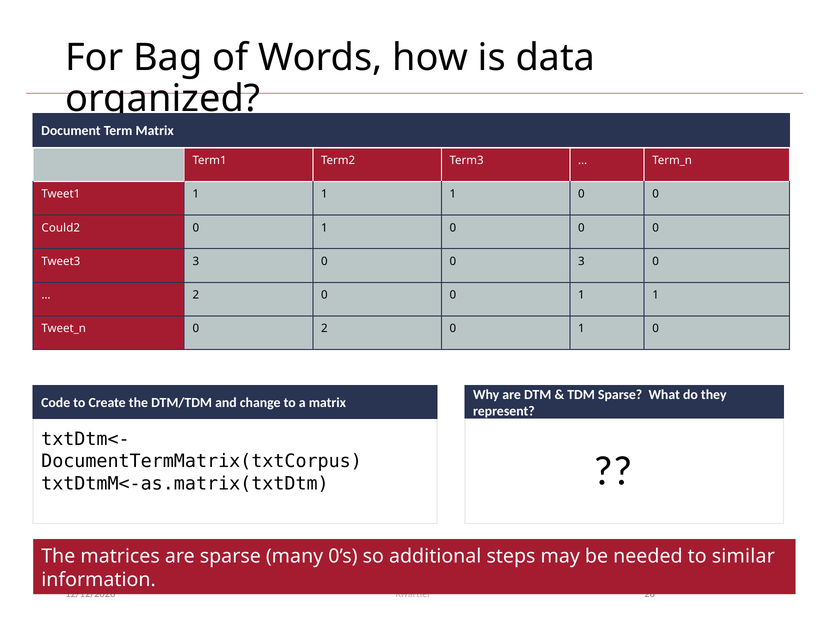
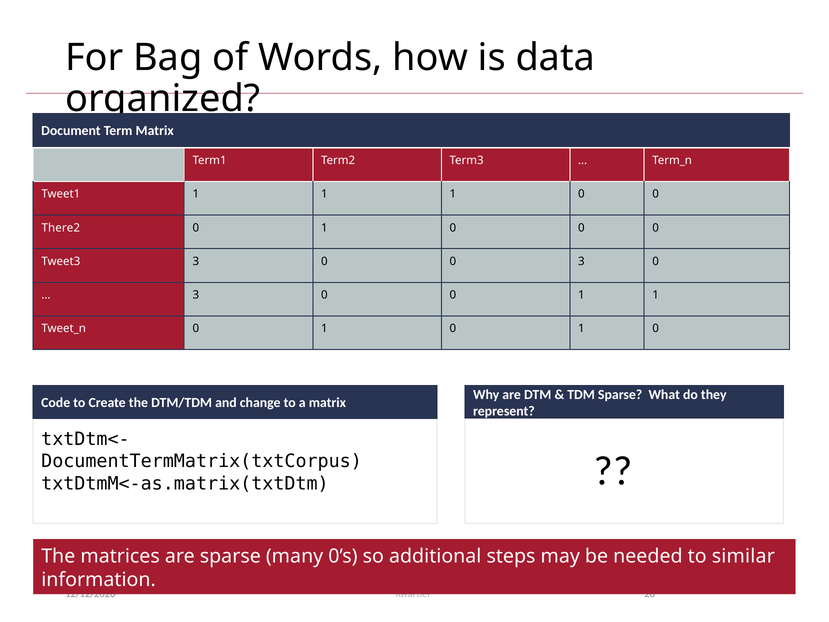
Could2: Could2 -> There2 (61, 228)
2: 2 -> 3 (196, 295)
2: 2 -> 1 (324, 329)
